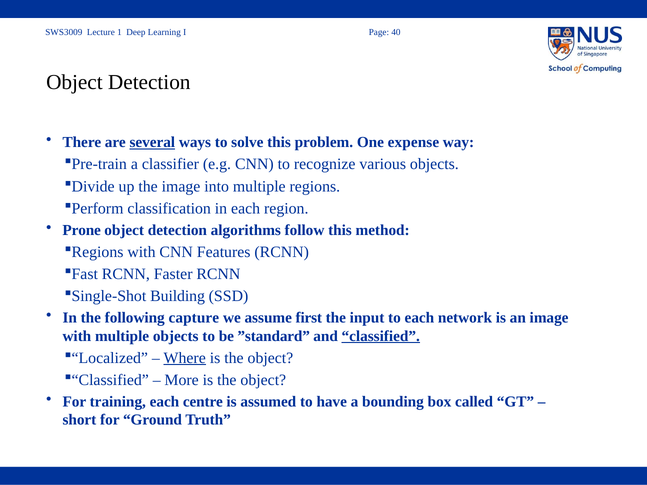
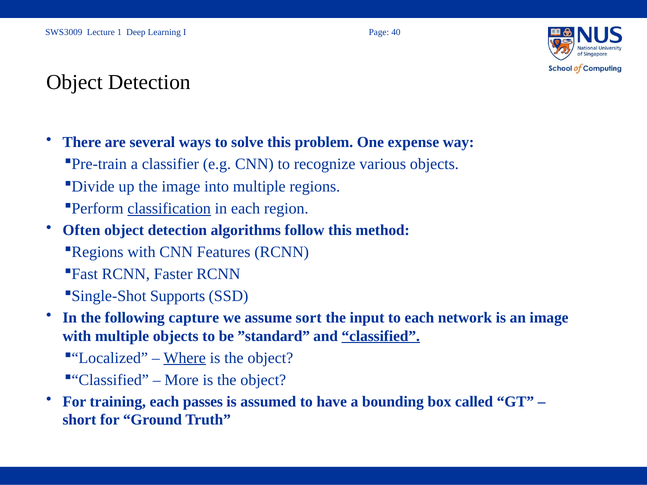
several underline: present -> none (152, 142)
classification underline: none -> present (169, 209)
Prone: Prone -> Often (82, 230)
Building: Building -> Supports (178, 296)
first: first -> sort (309, 318)
centre: centre -> passes (203, 402)
